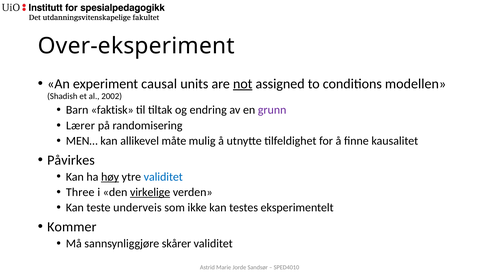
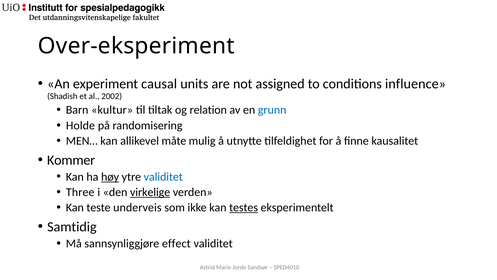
not underline: present -> none (243, 84)
modellen: modellen -> influence (416, 84)
faktisk: faktisk -> kultur (112, 110)
endring: endring -> relation (208, 110)
grunn colour: purple -> blue (272, 110)
Lærer: Lærer -> Holde (80, 125)
Påvirkes: Påvirkes -> Kommer (71, 160)
testes underline: none -> present (244, 207)
Kommer: Kommer -> Samtidig (72, 226)
skårer: skårer -> effect (176, 243)
